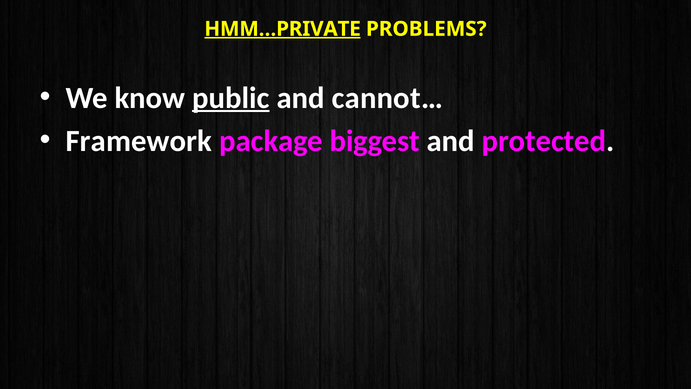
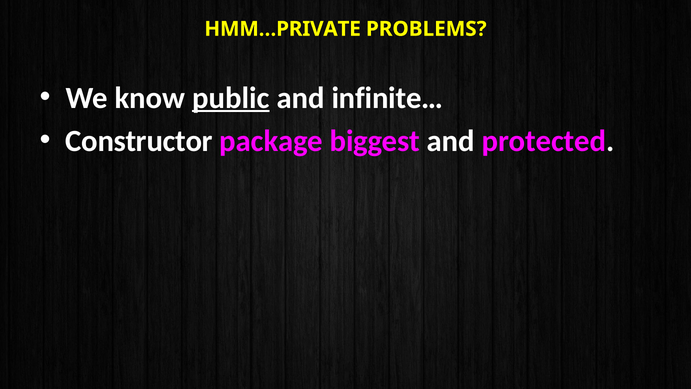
HMM…PRIVATE underline: present -> none (283, 29)
cannot…: cannot… -> infinite… (387, 98)
Framework: Framework -> Constructor (139, 141)
